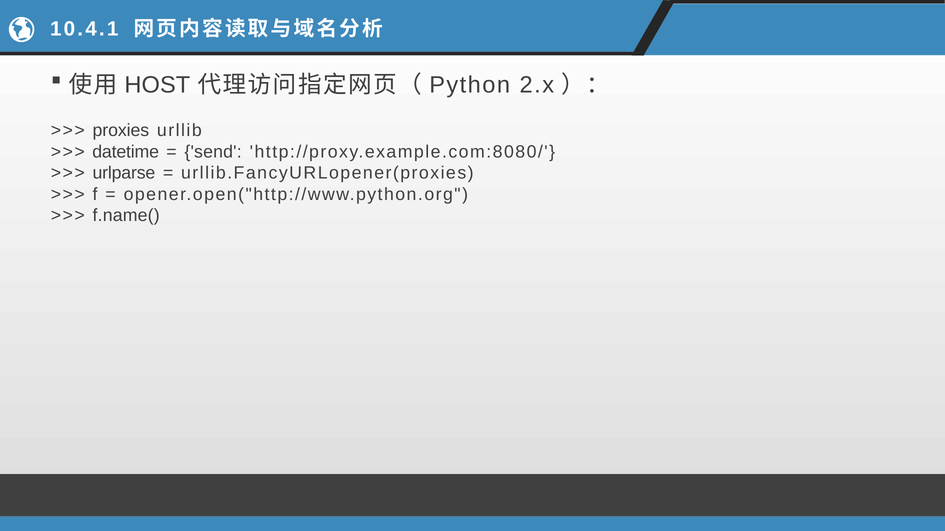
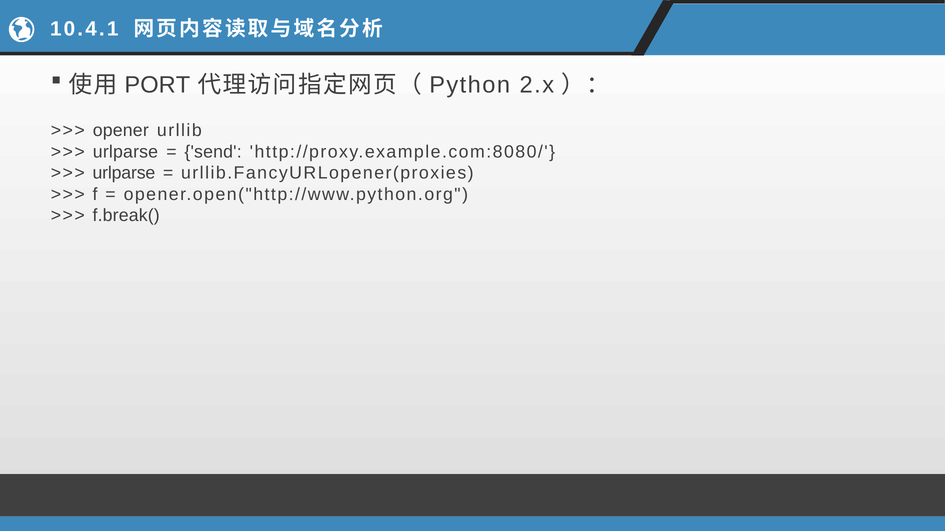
HOST: HOST -> PORT (157, 85)
proxies: proxies -> opener (121, 131)
datetime: datetime -> urlparse (125, 152)
f.name(: f.name( -> f.break( (126, 216)
